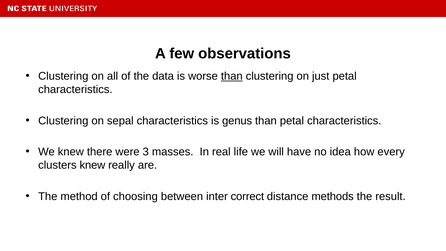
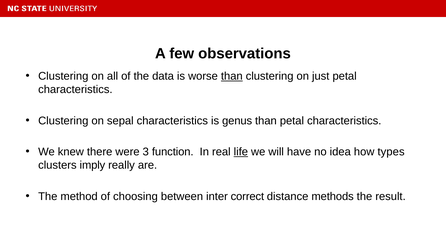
masses: masses -> function (173, 152)
life underline: none -> present (241, 152)
every: every -> types (391, 152)
clusters knew: knew -> imply (92, 165)
